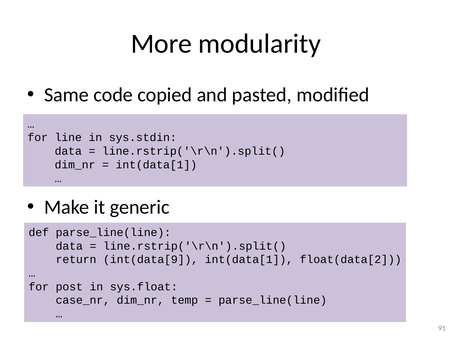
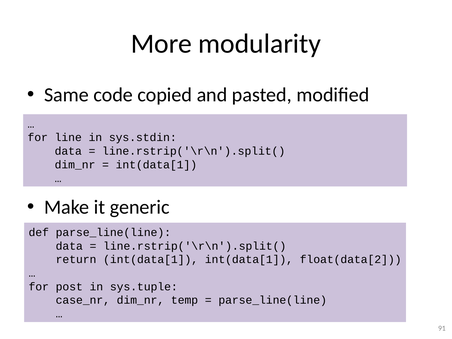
return int(data[9: int(data[9 -> int(data[1 (151, 260)
sys.float: sys.float -> sys.tuple (144, 287)
